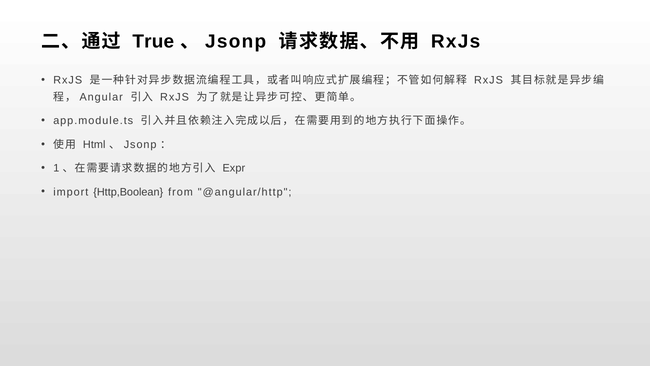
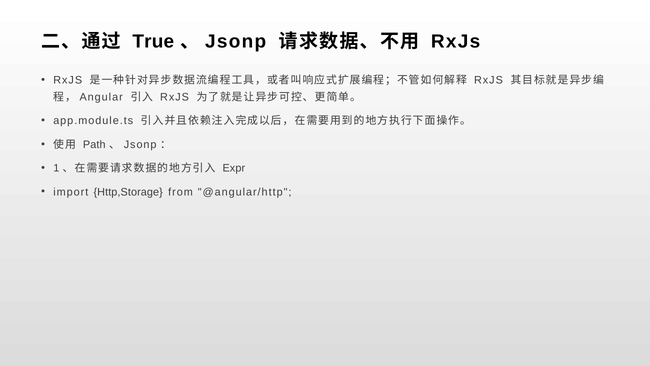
Html: Html -> Path (94, 144)
Http,Boolean: Http,Boolean -> Http,Storage (128, 192)
